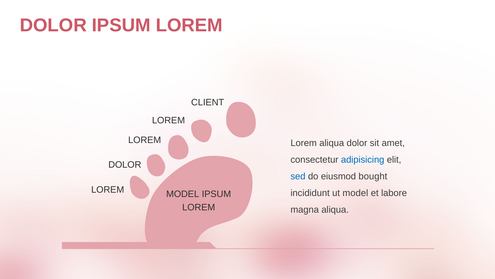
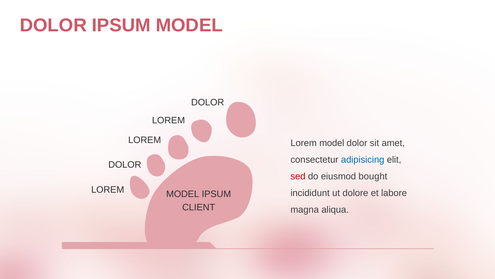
LOREM: LOREM -> MODEL (189, 25)
CLIENT: CLIENT -> DOLOR (208, 102)
aliqua: aliqua -> model (332, 143)
sed colour: blue -> red (298, 176)
ut model: model -> dolore (355, 193)
LOREM: LOREM -> CLIENT (199, 207)
